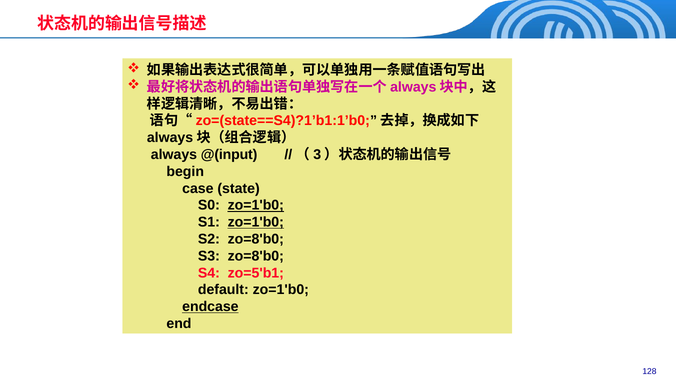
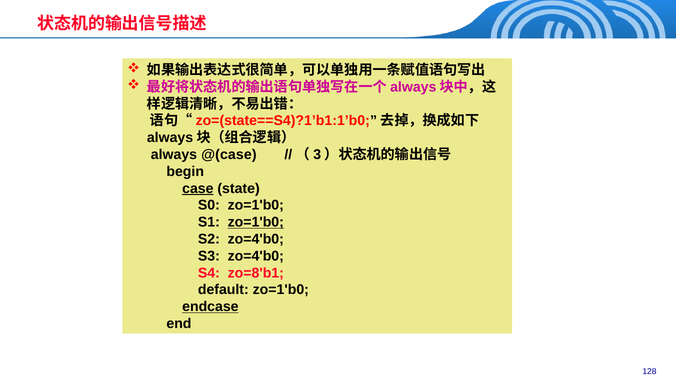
@(input: @(input -> @(case (229, 155)
case underline: none -> present (198, 189)
zo=1'b0 underline: present -> none (256, 205)
S2 zo=8'b0: zo=8'b0 -> zo=4'b0 (256, 239)
S3 zo=8'b0: zo=8'b0 -> zo=4'b0 (256, 256)
zo=5'b1: zo=5'b1 -> zo=8'b1 (256, 273)
